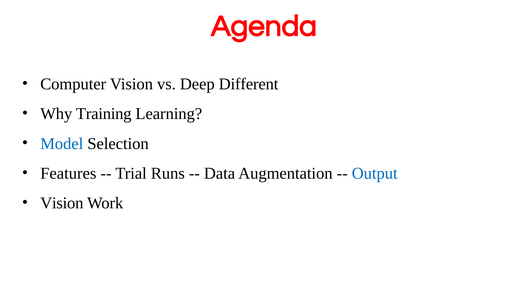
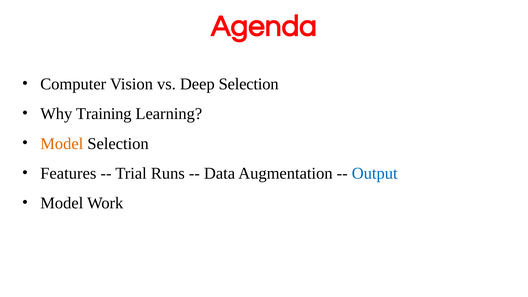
Deep Different: Different -> Selection (249, 84)
Model colour: blue -> orange (62, 144)
Vision: Vision -> Model (62, 203)
